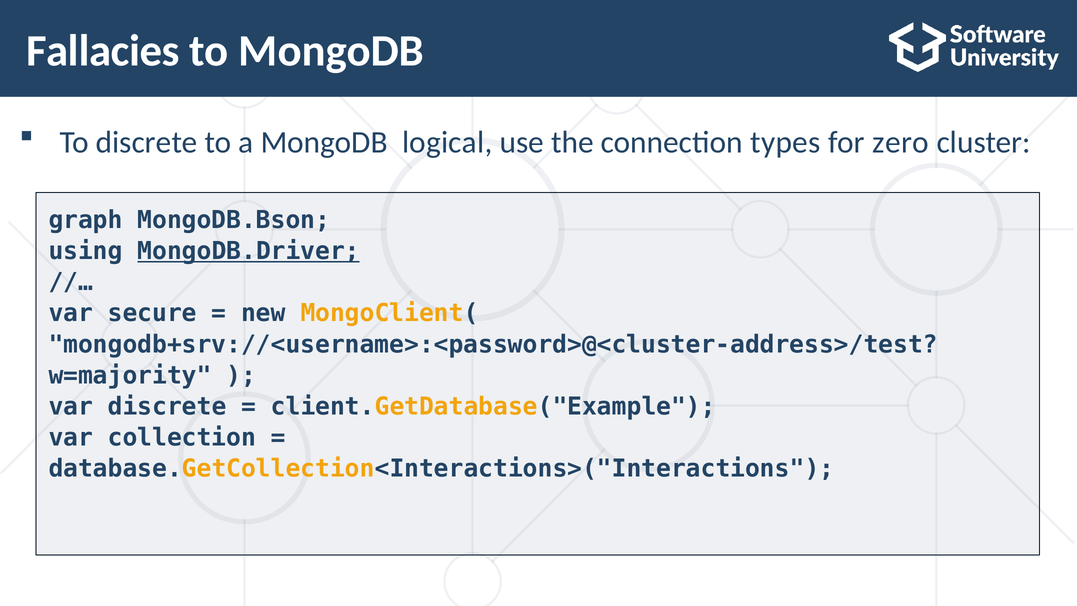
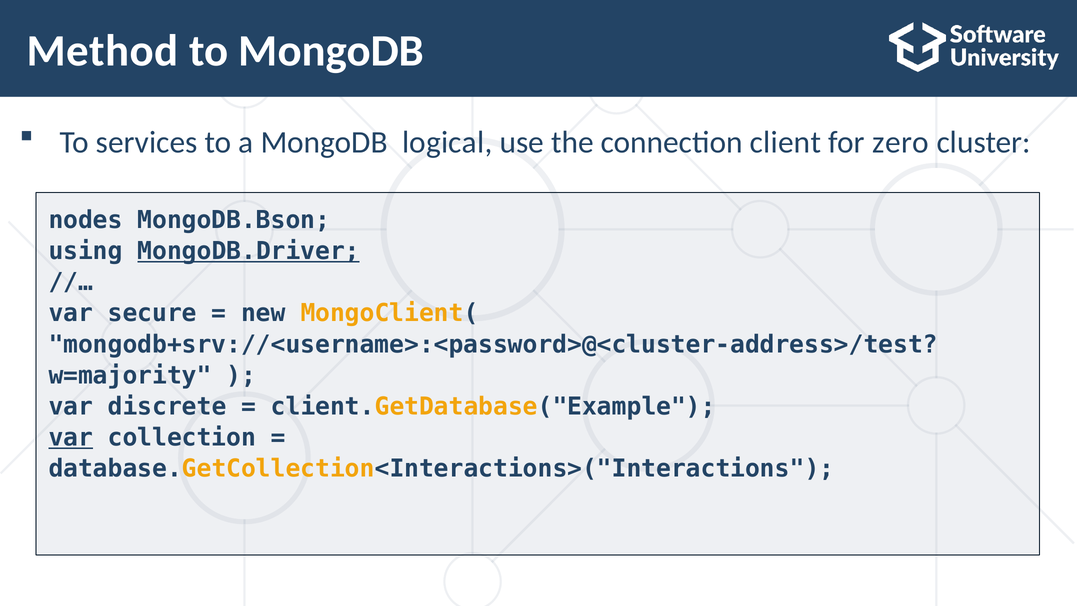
Fallacies: Fallacies -> Method (102, 51)
To discrete: discrete -> services (147, 142)
types: types -> client (785, 142)
graph: graph -> nodes (86, 220)
var underline: none -> present (71, 437)
